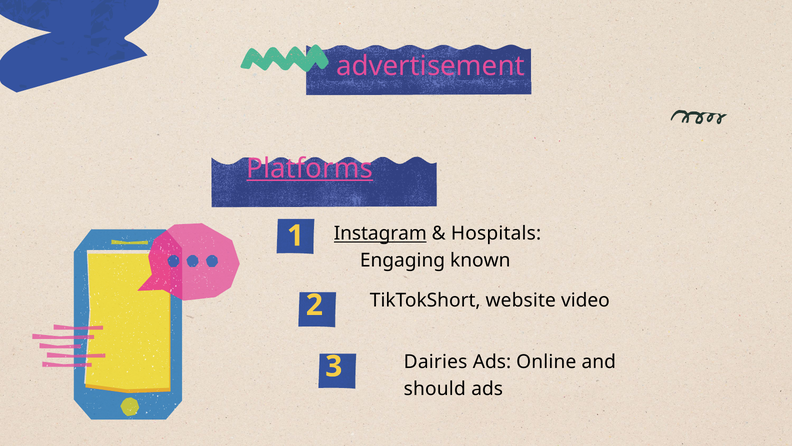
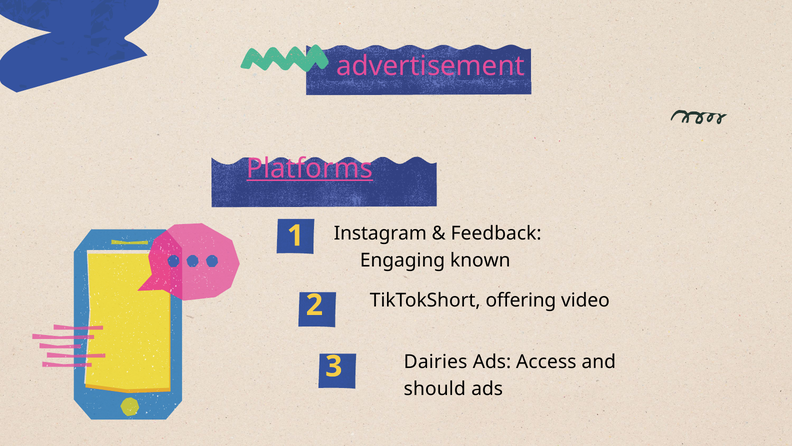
Instagram underline: present -> none (380, 233)
Hospitals: Hospitals -> Feedback (496, 233)
website: website -> offering (521, 300)
Online: Online -> Access (546, 362)
